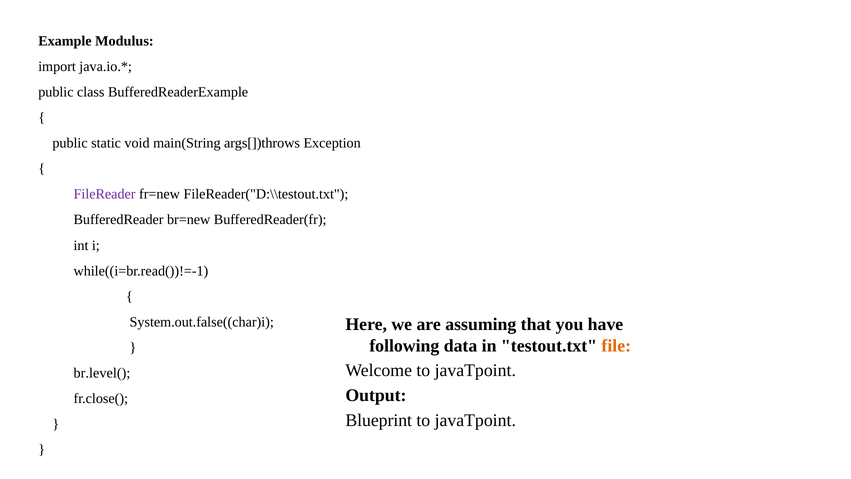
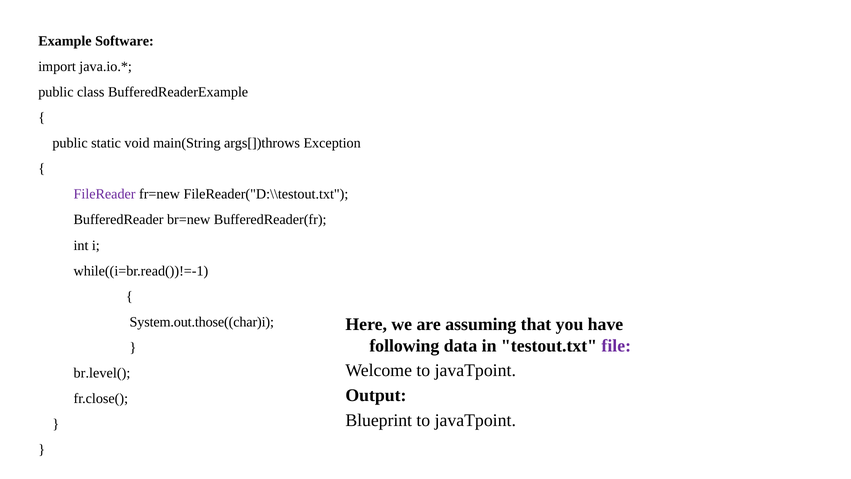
Modulus: Modulus -> Software (124, 41)
System.out.false((char)i: System.out.false((char)i -> System.out.those((char)i (202, 322)
file colour: orange -> purple (616, 346)
